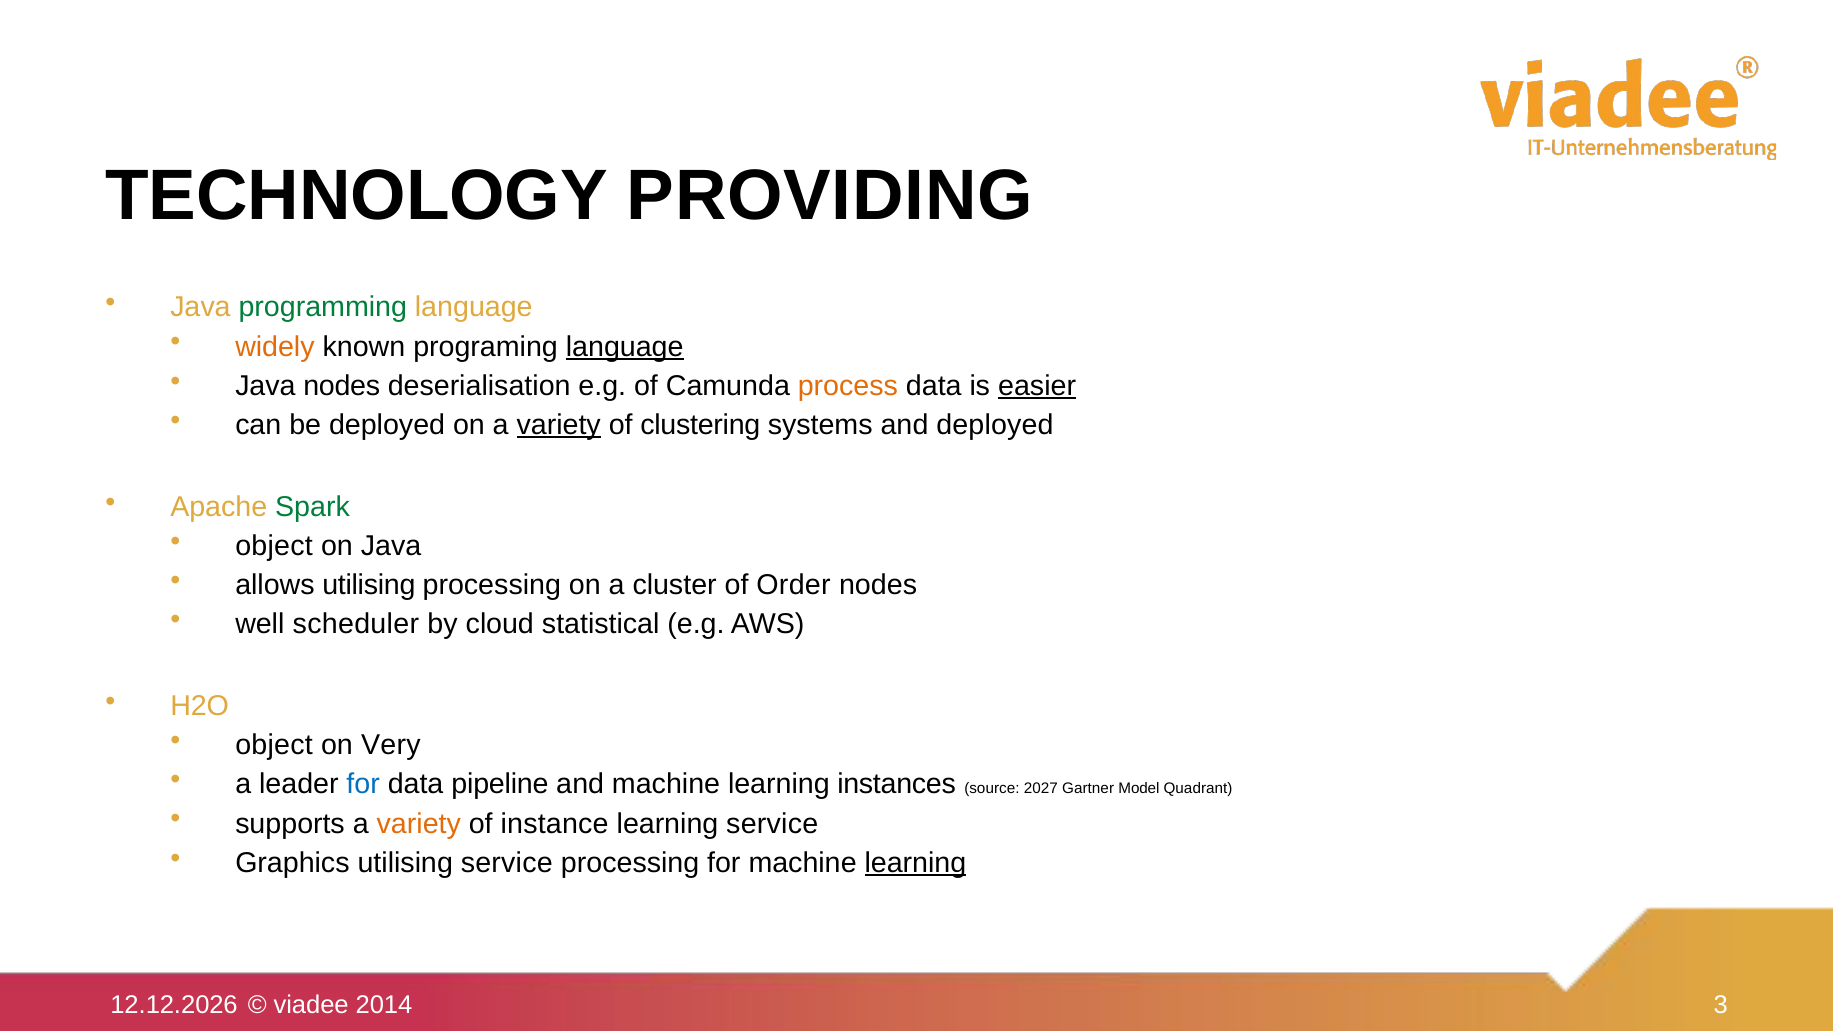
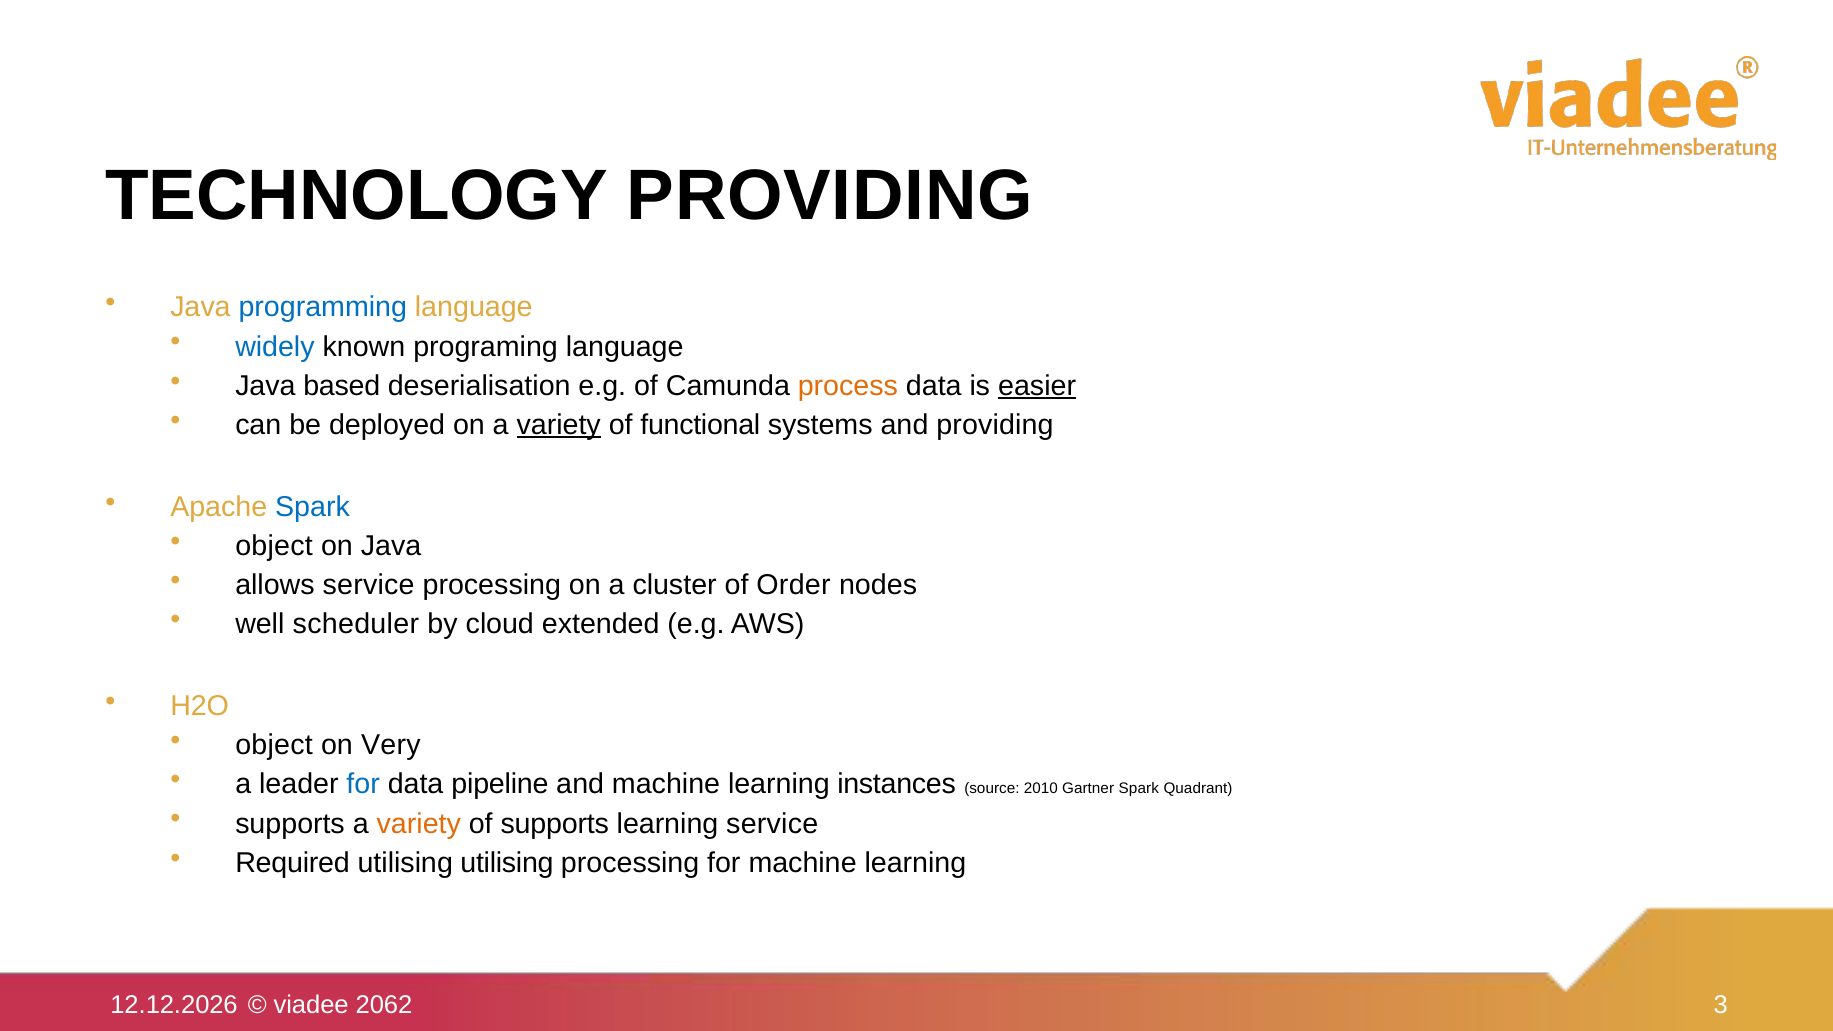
programming colour: green -> blue (323, 307)
widely colour: orange -> blue (275, 347)
language underline: present -> none (625, 347)
Java nodes: nodes -> based (342, 386)
clustering: clustering -> functional (700, 425)
and deployed: deployed -> providing (995, 425)
Spark colour: green -> blue (312, 507)
allows utilising: utilising -> service (369, 585)
statistical: statistical -> extended (601, 624)
2027: 2027 -> 2010 (1041, 789)
Gartner Model: Model -> Spark (1139, 789)
of instance: instance -> supports (555, 824)
Graphics: Graphics -> Required (293, 863)
utilising service: service -> utilising (507, 863)
learning underline: present -> none (915, 863)
2014: 2014 -> 2062 (384, 1005)
